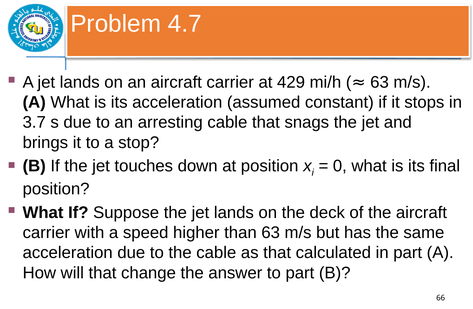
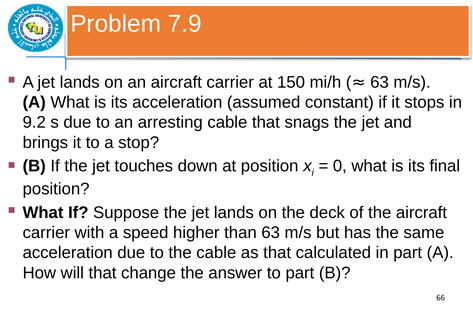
4.7: 4.7 -> 7.9 (185, 24)
429: 429 -> 150 (291, 82)
3.7: 3.7 -> 9.2 (34, 122)
